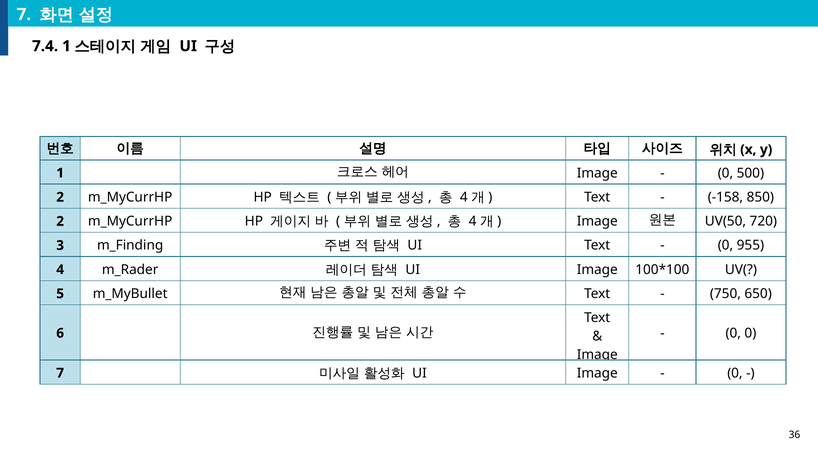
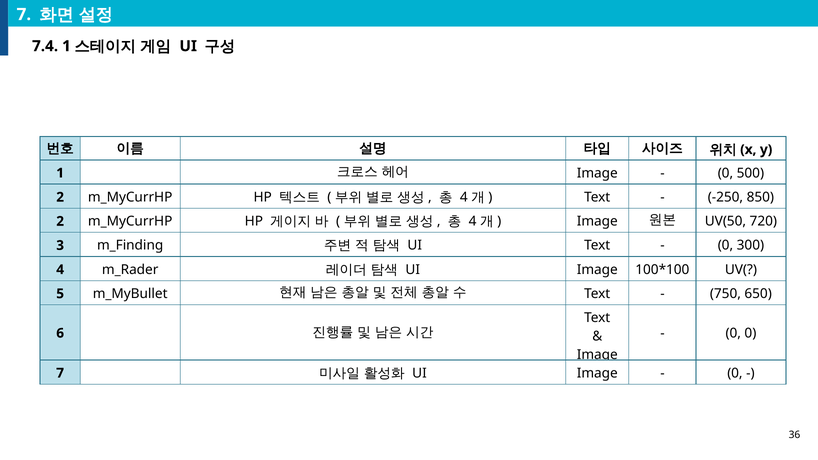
-158: -158 -> -250 (725, 197)
955: 955 -> 300 (750, 246)
